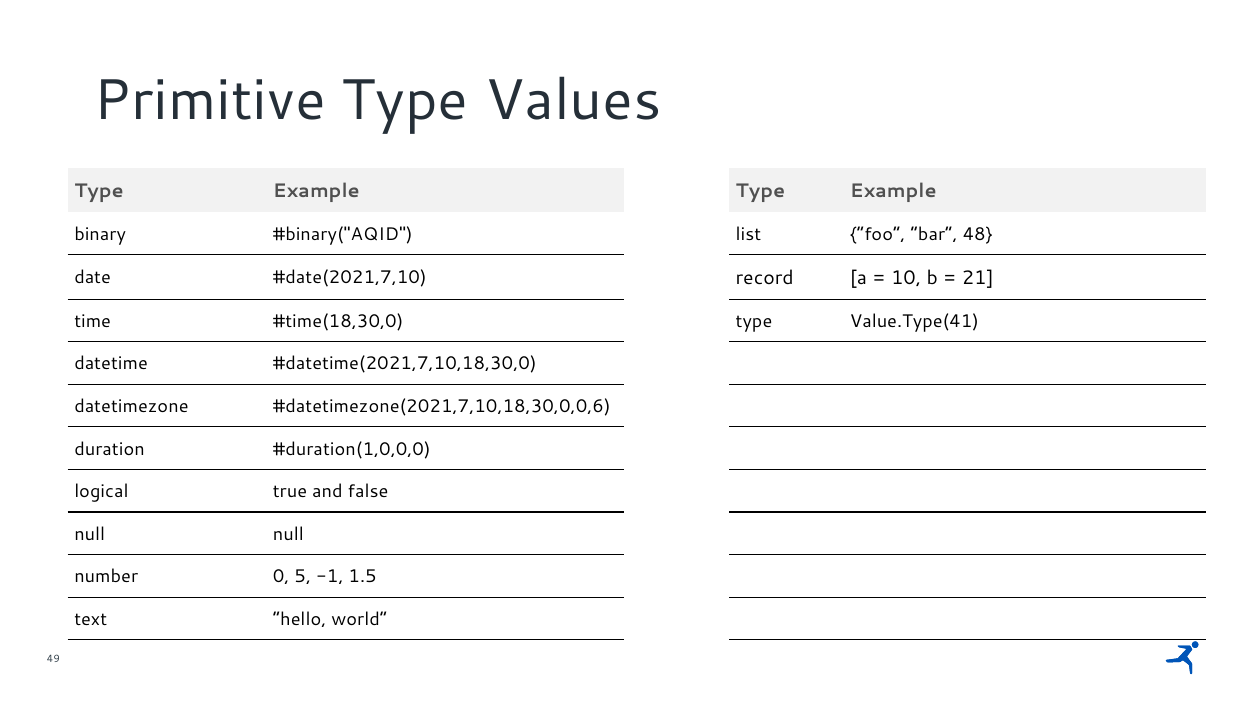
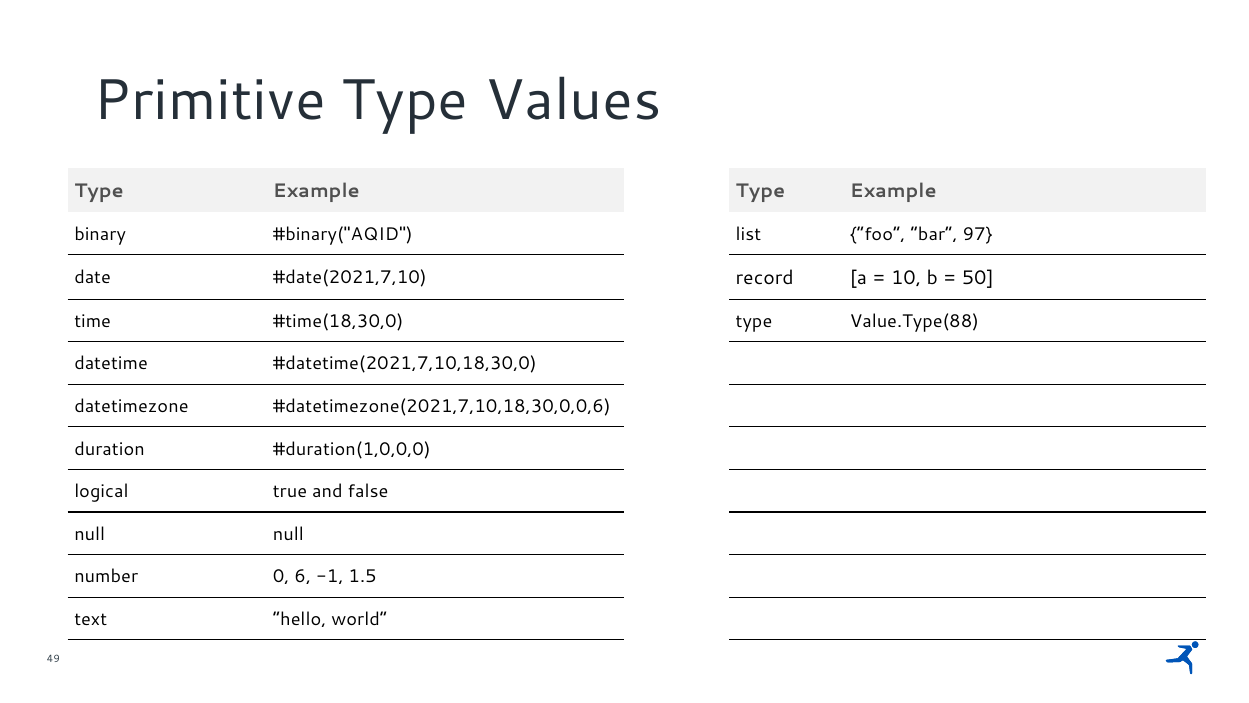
48: 48 -> 97 (978, 234)
21: 21 -> 50 (978, 278)
Value.Type(41: Value.Type(41 -> Value.Type(88 (914, 321)
5: 5 -> 6 (303, 577)
